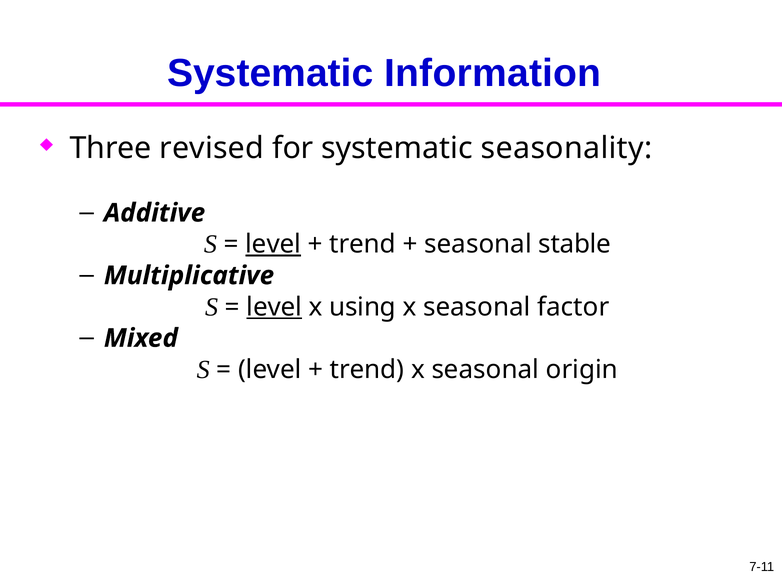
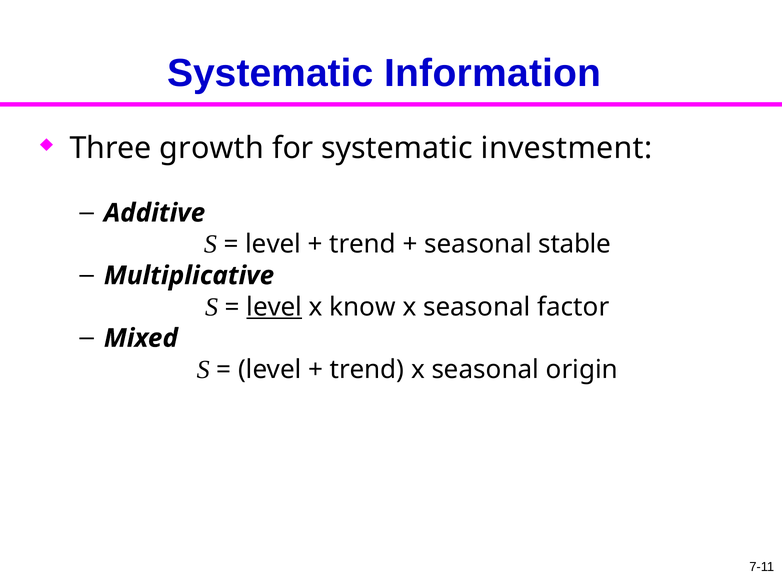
revised: revised -> growth (212, 148)
seasonality: seasonality -> investment (567, 148)
level underline: present -> none (273, 244)
using: using -> know (363, 307)
